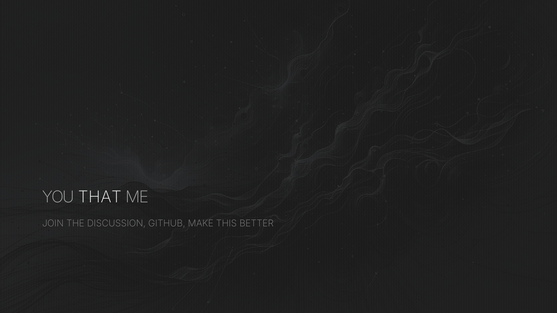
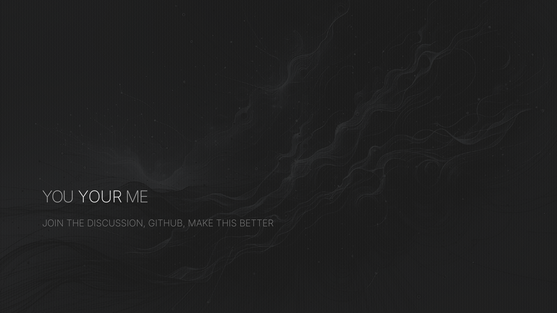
THAT: THAT -> YOUR (100, 197)
